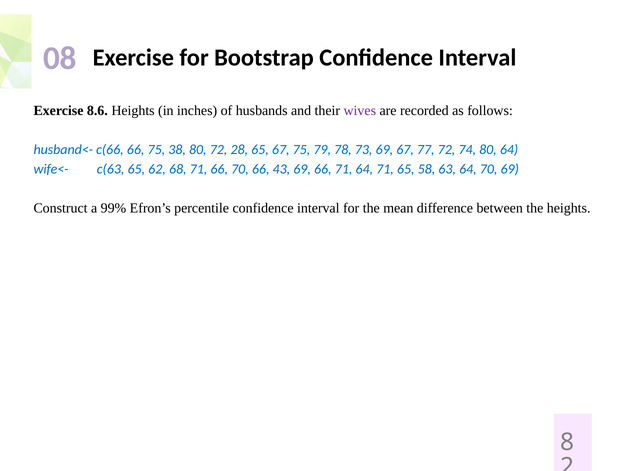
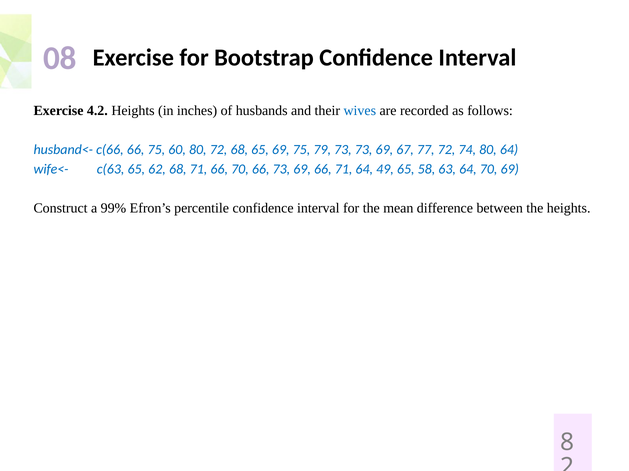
8.6: 8.6 -> 4.2 (97, 111)
wives colour: purple -> blue (360, 111)
38: 38 -> 60 (177, 150)
72 28: 28 -> 68 (239, 150)
65 67: 67 -> 69 (281, 150)
79 78: 78 -> 73 (343, 150)
66 43: 43 -> 73 (281, 169)
64 71: 71 -> 49 (385, 169)
